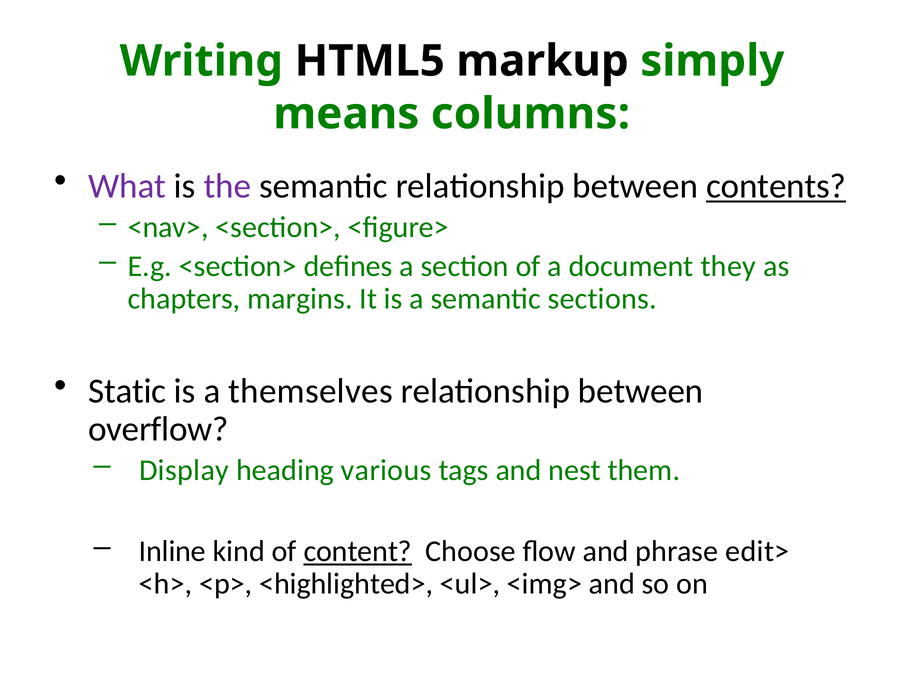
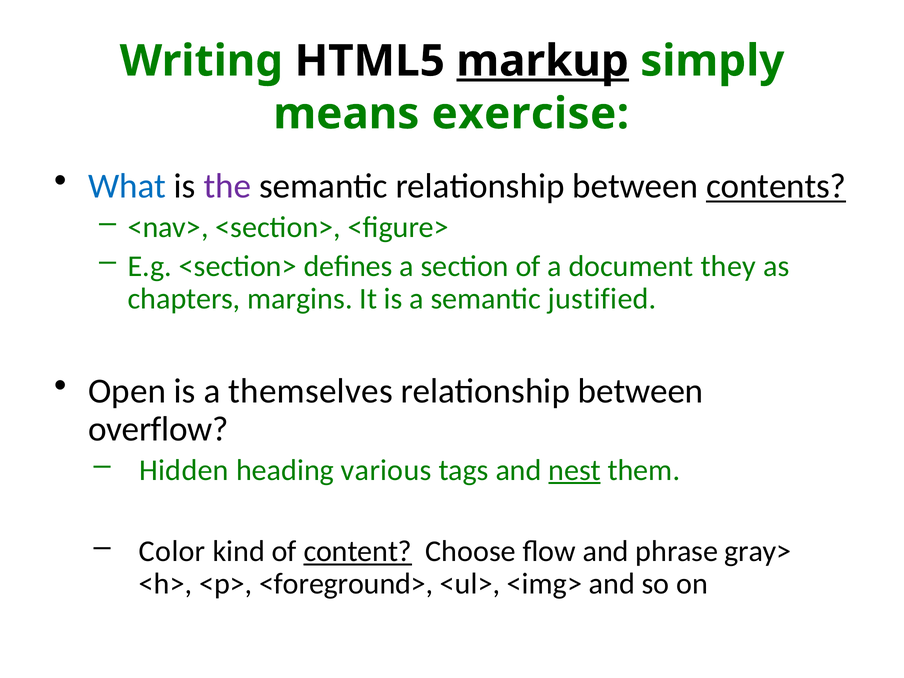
markup underline: none -> present (543, 61)
columns: columns -> exercise (530, 114)
What colour: purple -> blue (127, 186)
sections: sections -> justified (602, 299)
Static: Static -> Open (127, 391)
Display: Display -> Hidden (184, 470)
nest underline: none -> present (575, 470)
Inline: Inline -> Color (172, 551)
edit>: edit> -> gray> (758, 551)
<highlighted>: <highlighted> -> <foreground> (346, 584)
